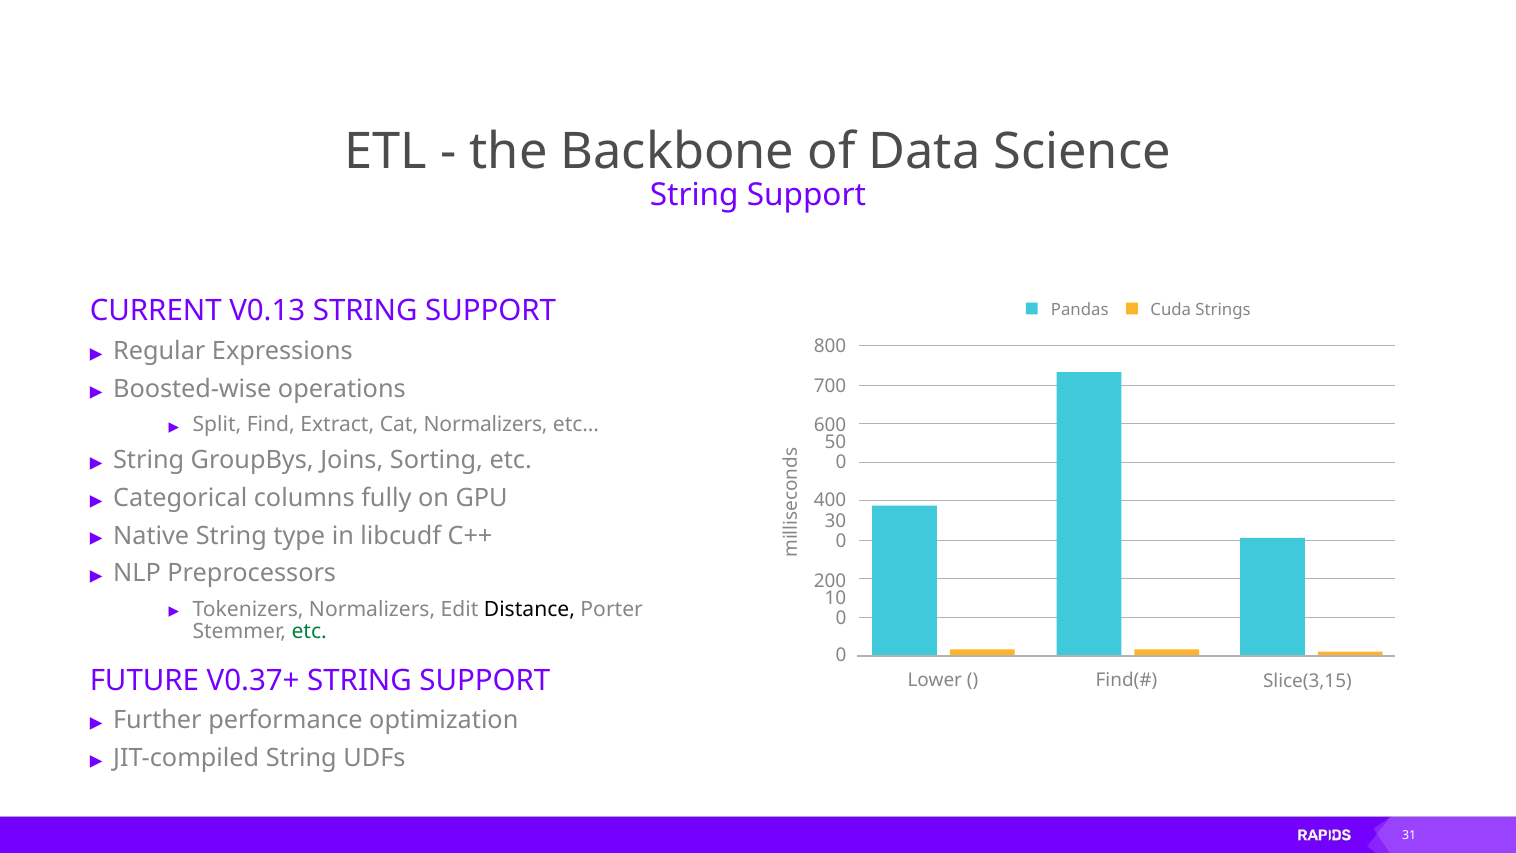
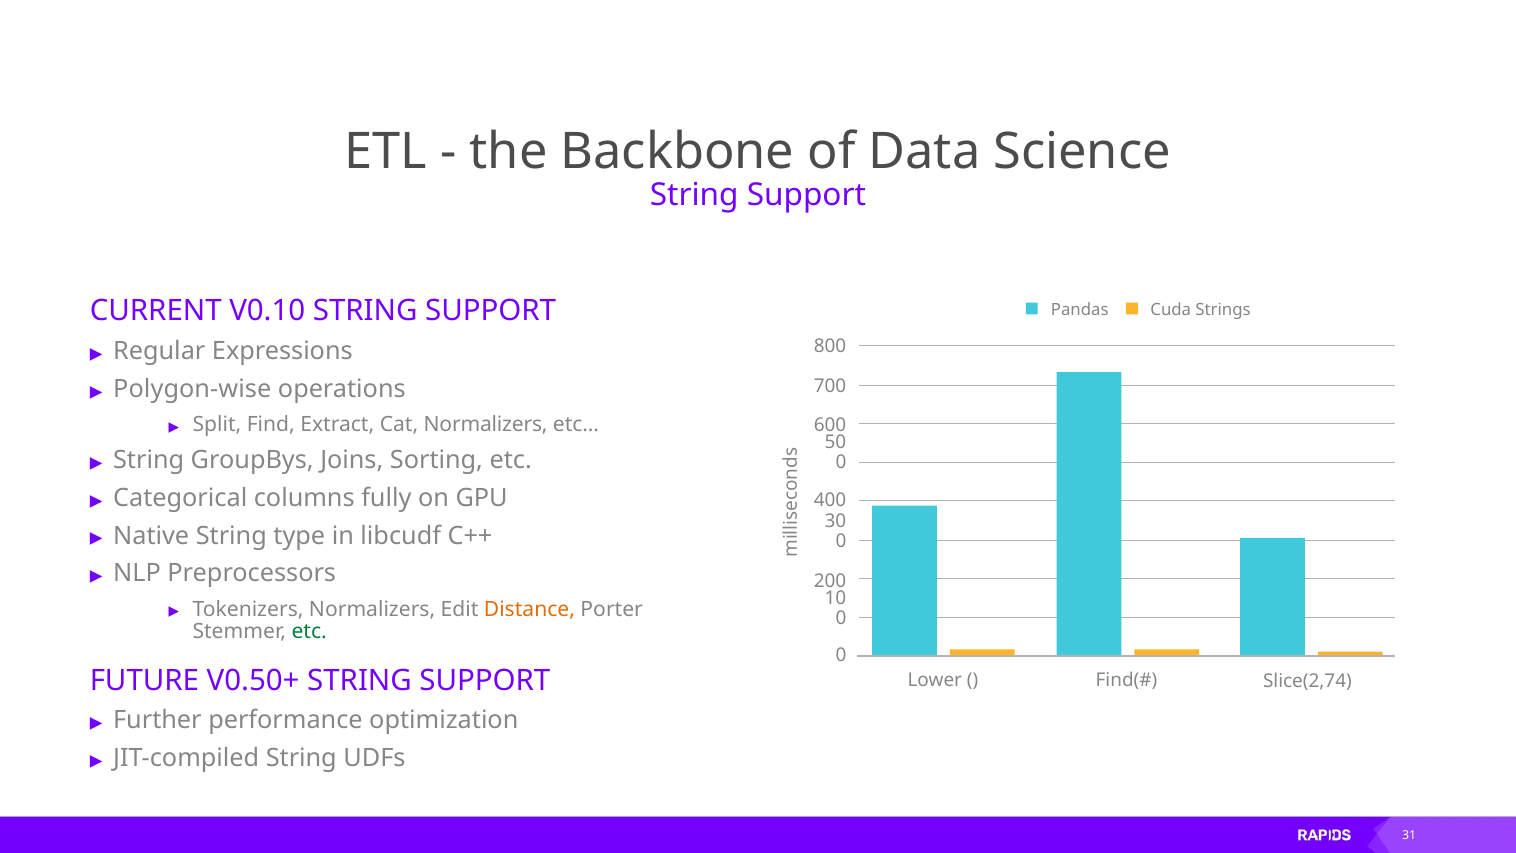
V0.13: V0.13 -> V0.10 (267, 311)
Boosted-wise: Boosted-wise -> Polygon-wise (192, 389)
Distance colour: black -> orange (529, 609)
V0.37+: V0.37+ -> V0.50+ (253, 680)
Slice(3,15: Slice(3,15 -> Slice(2,74 (1307, 681)
